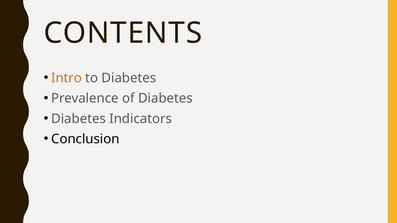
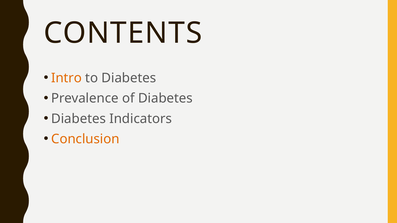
Conclusion colour: black -> orange (85, 139)
